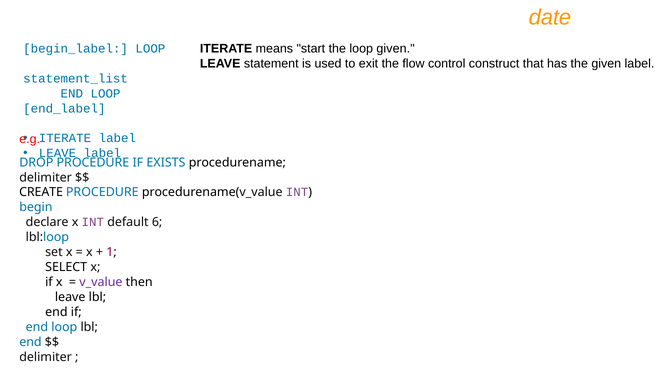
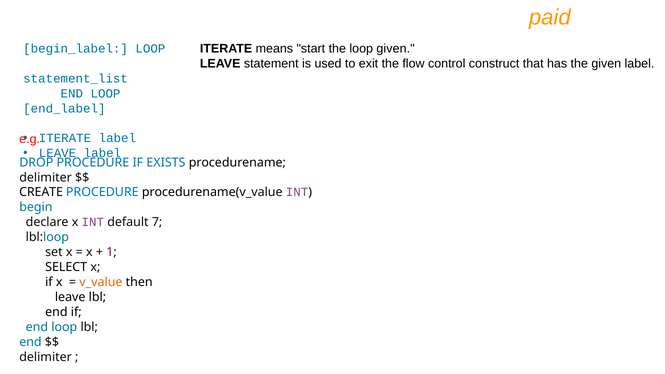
date: date -> paid (550, 17)
6: 6 -> 7 (157, 222)
v_value colour: purple -> orange (101, 282)
